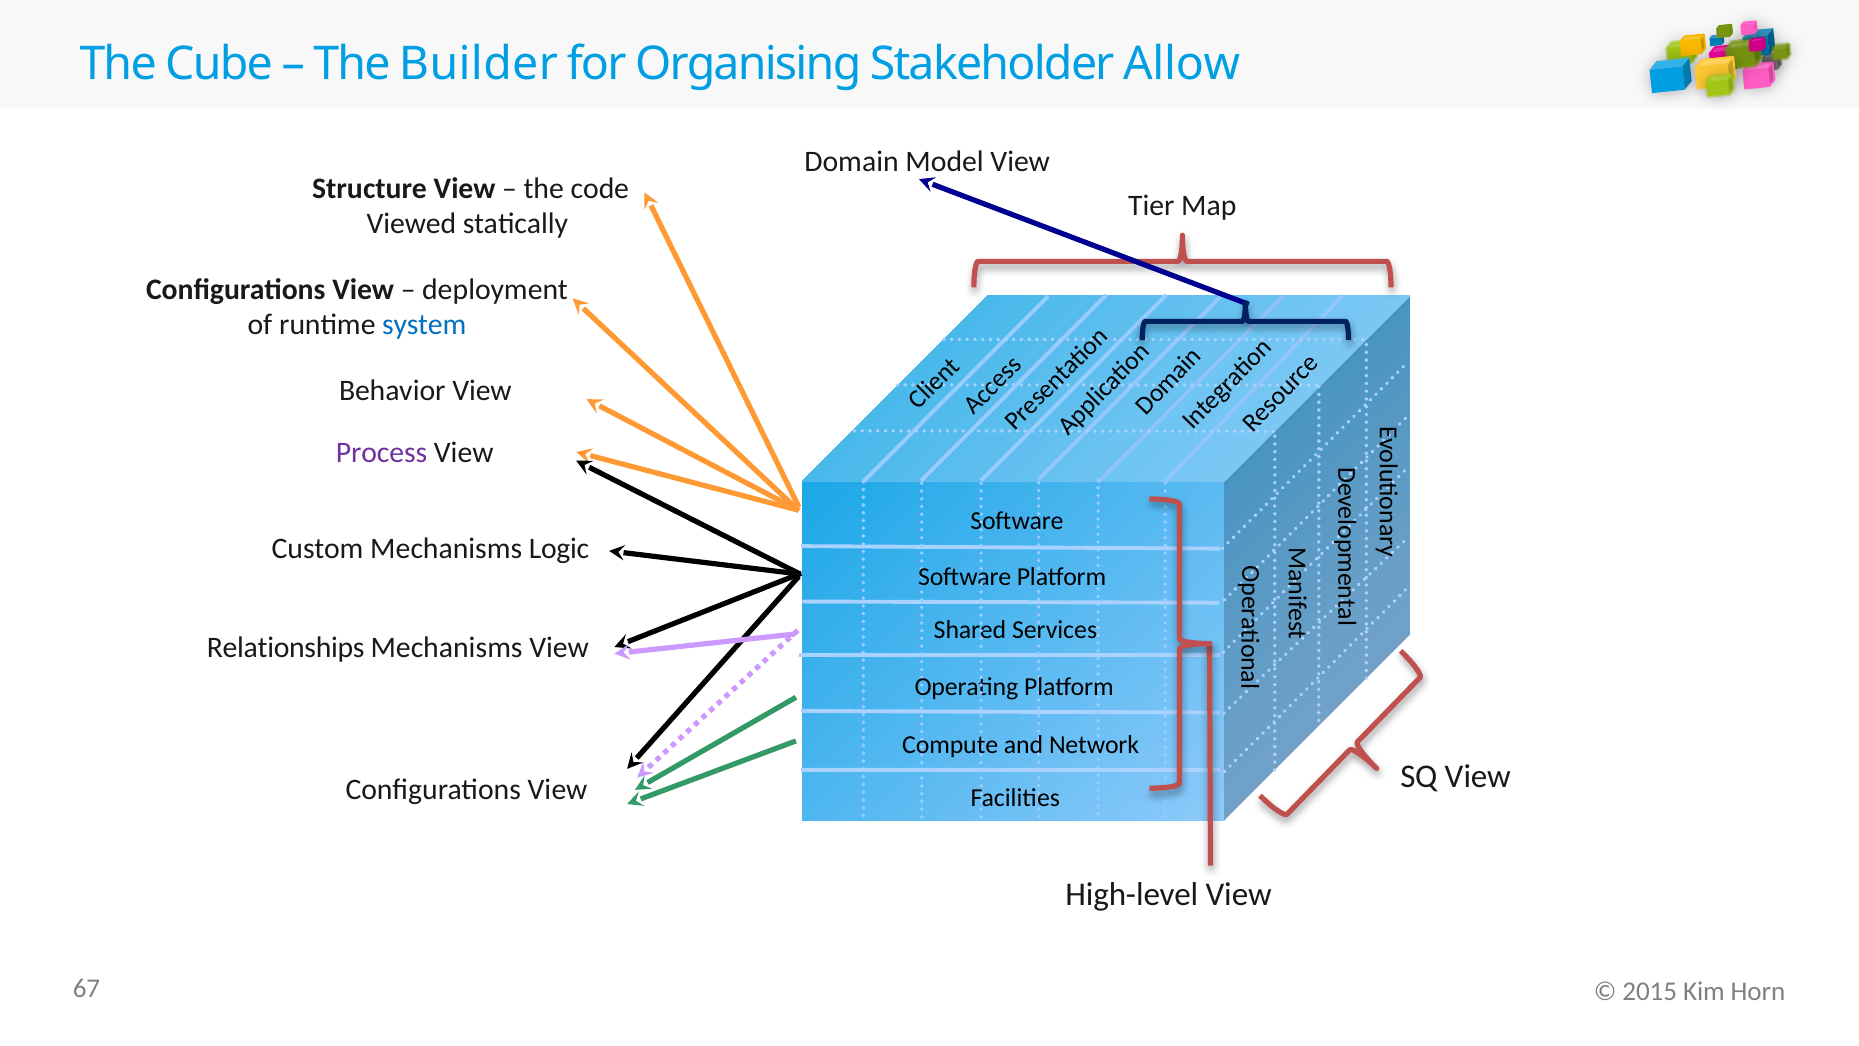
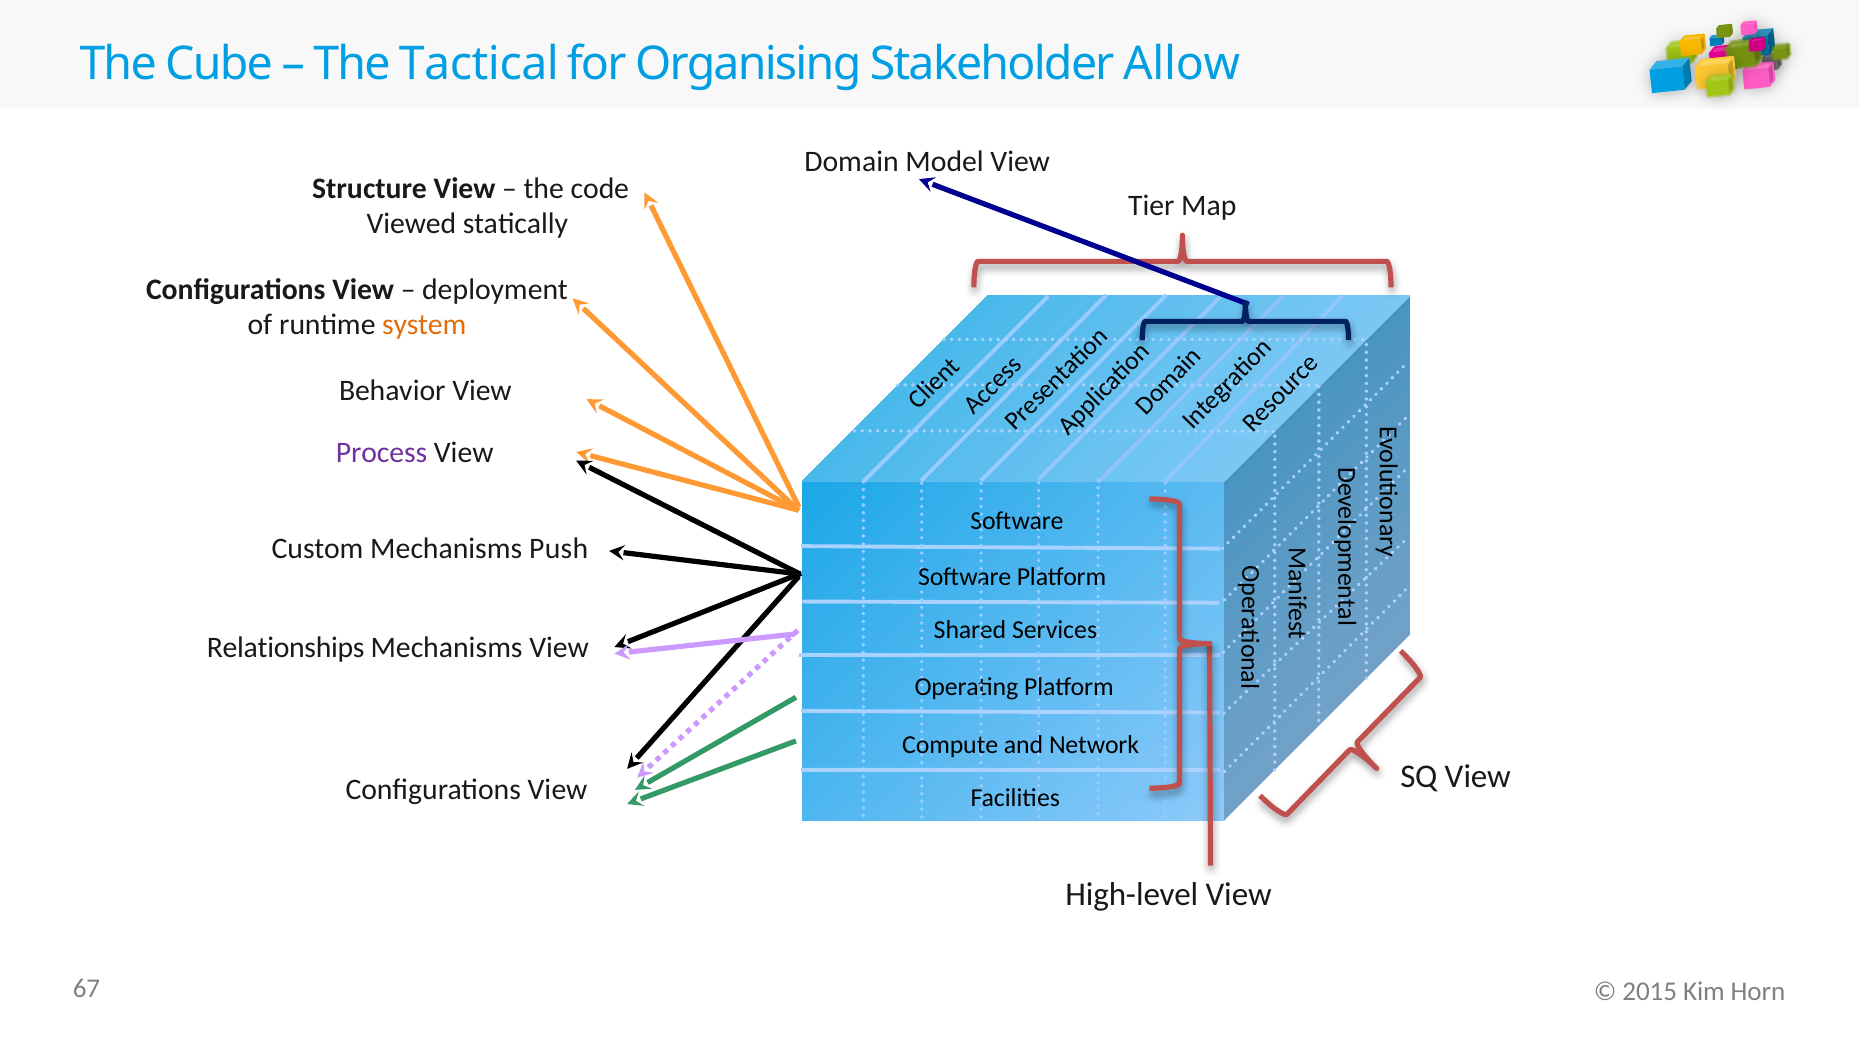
Builder: Builder -> Tactical (479, 64)
system colour: blue -> orange (424, 325)
Logic: Logic -> Push (559, 548)
